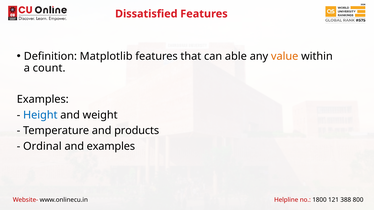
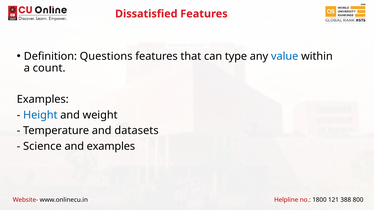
Matplotlib: Matplotlib -> Questions (106, 56)
able: able -> type (236, 56)
value colour: orange -> blue (285, 56)
products: products -> datasets (137, 131)
Ordinal: Ordinal -> Science (42, 146)
